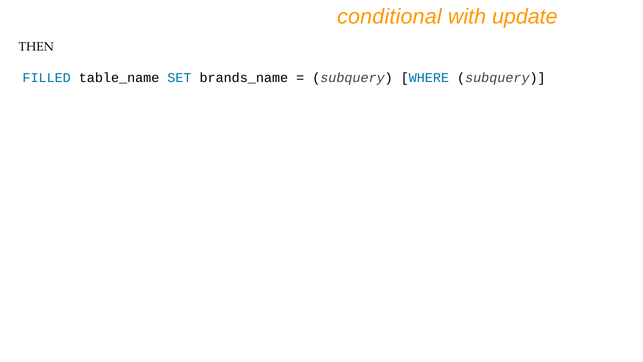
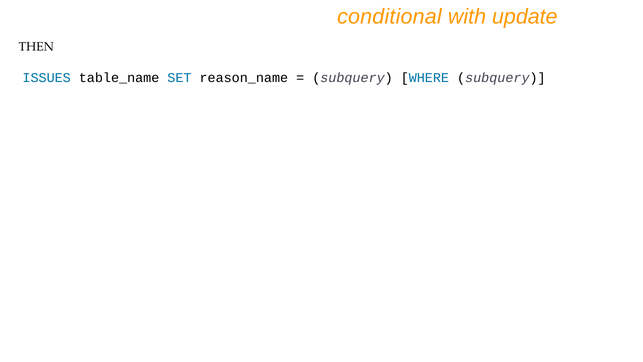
FILLED: FILLED -> ISSUES (47, 78)
brands_name: brands_name -> reason_name (244, 78)
